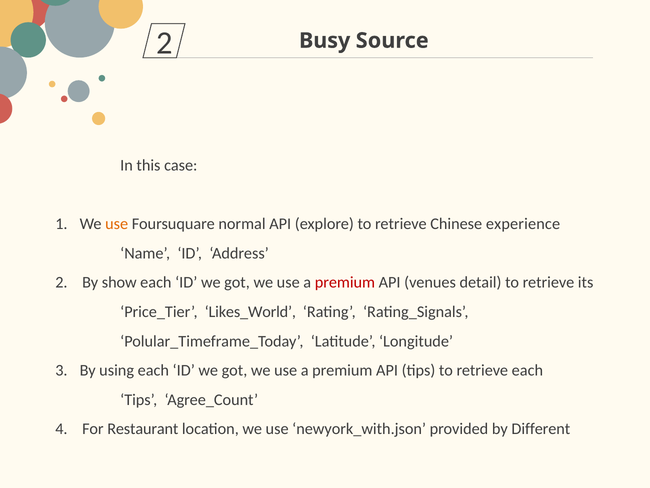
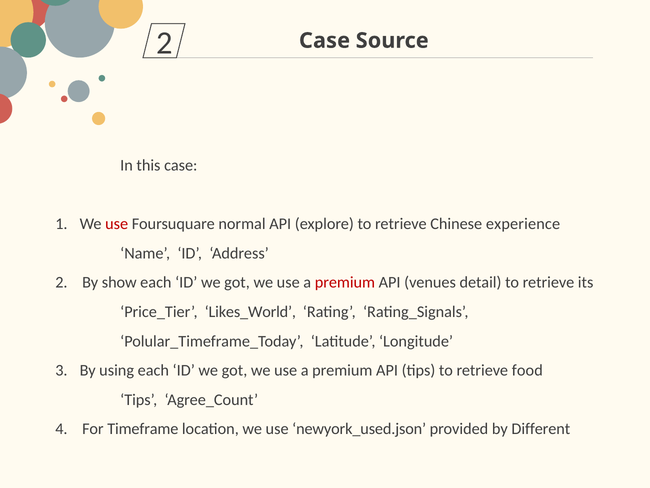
2 Busy: Busy -> Case (325, 41)
use colour: orange -> red (117, 224)
retrieve each: each -> food (527, 370)
Restaurant: Restaurant -> Timeframe (143, 429)
newyork_with.json: newyork_with.json -> newyork_used.json (359, 429)
